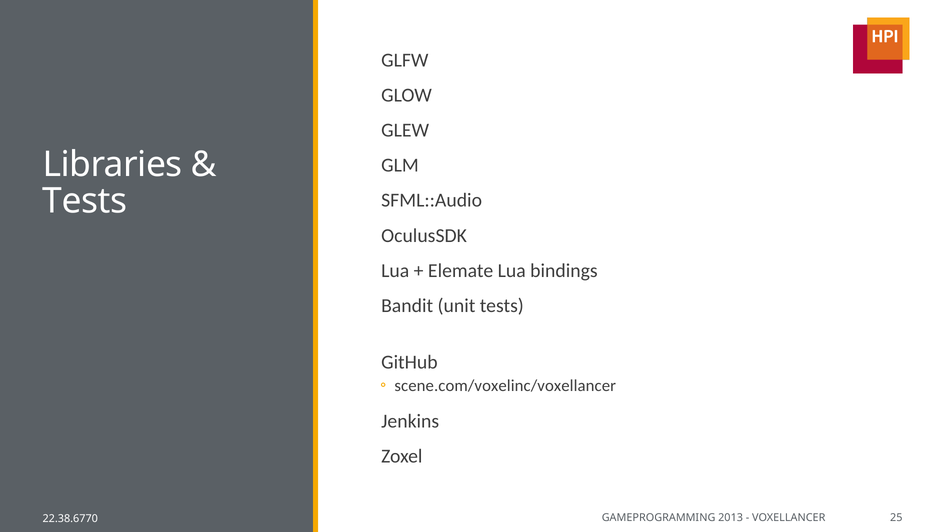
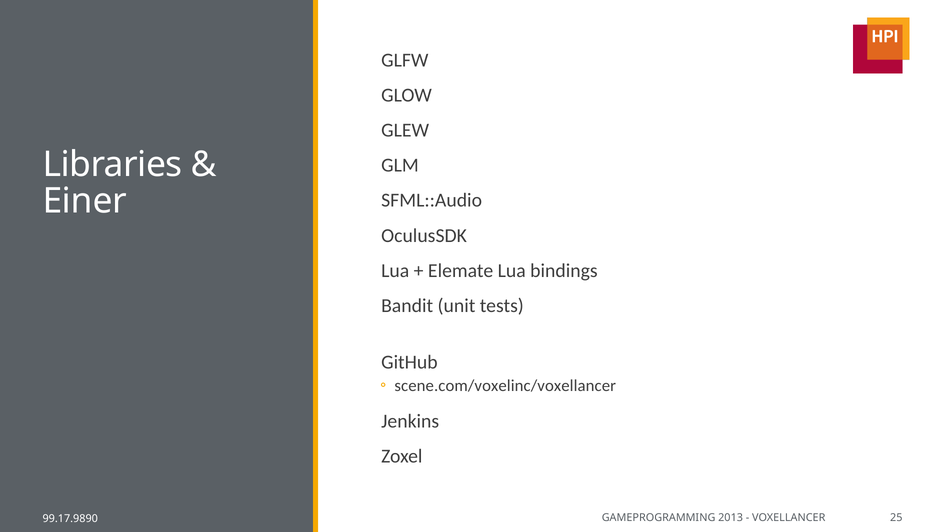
Tests: Tests -> Einer (85, 201)
22.38.6770: 22.38.6770 -> 99.17.9890 (70, 518)
